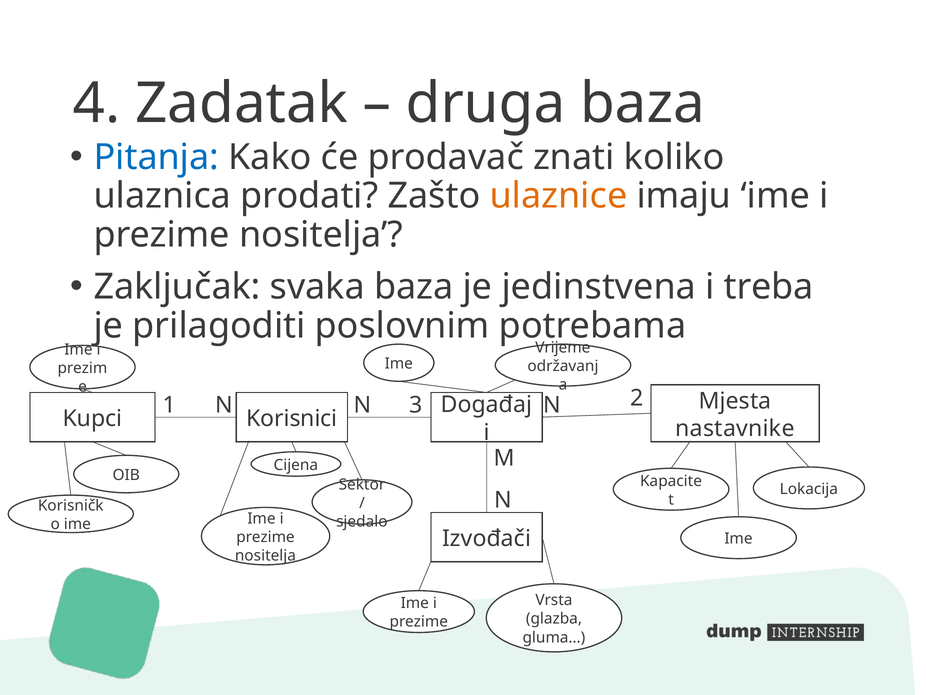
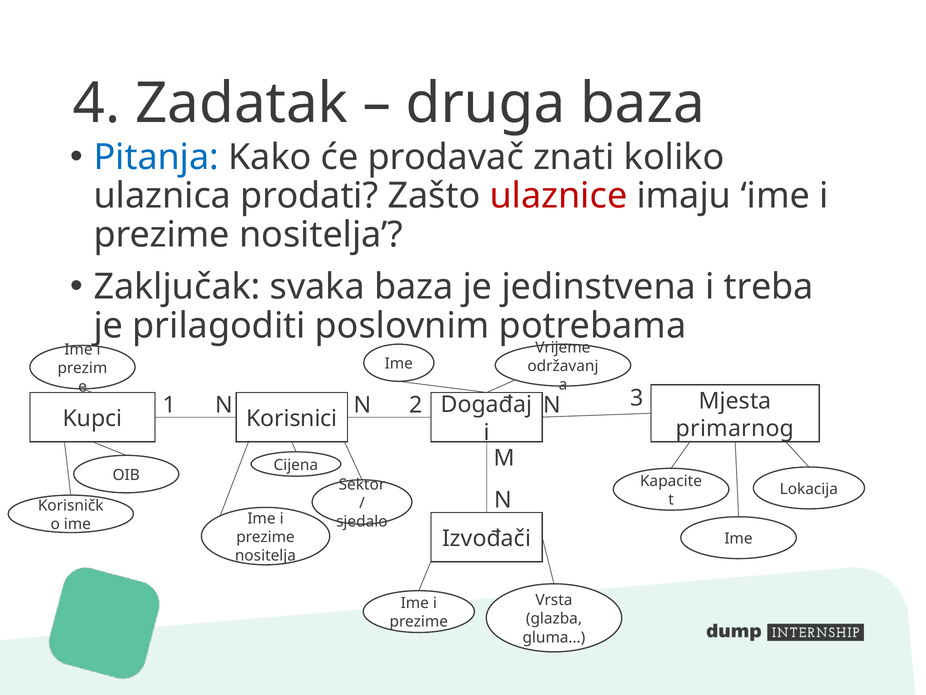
ulaznice colour: orange -> red (558, 196)
3: 3 -> 2 (416, 405)
2: 2 -> 3 (637, 398)
nastavnike: nastavnike -> primarnog (735, 428)
